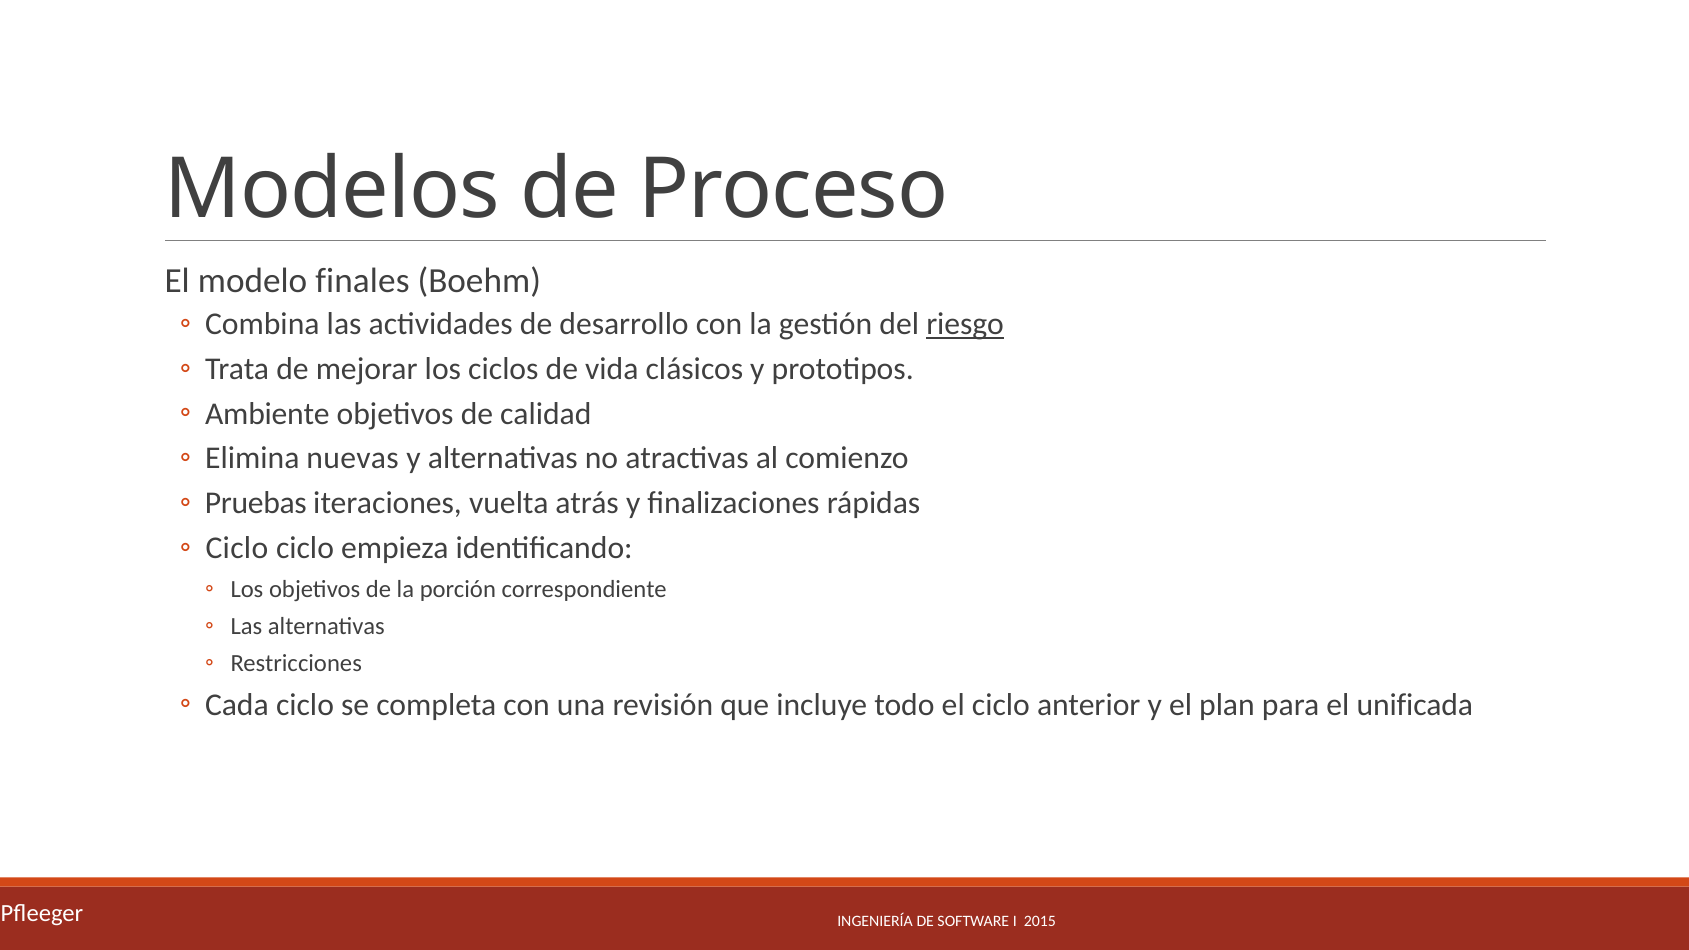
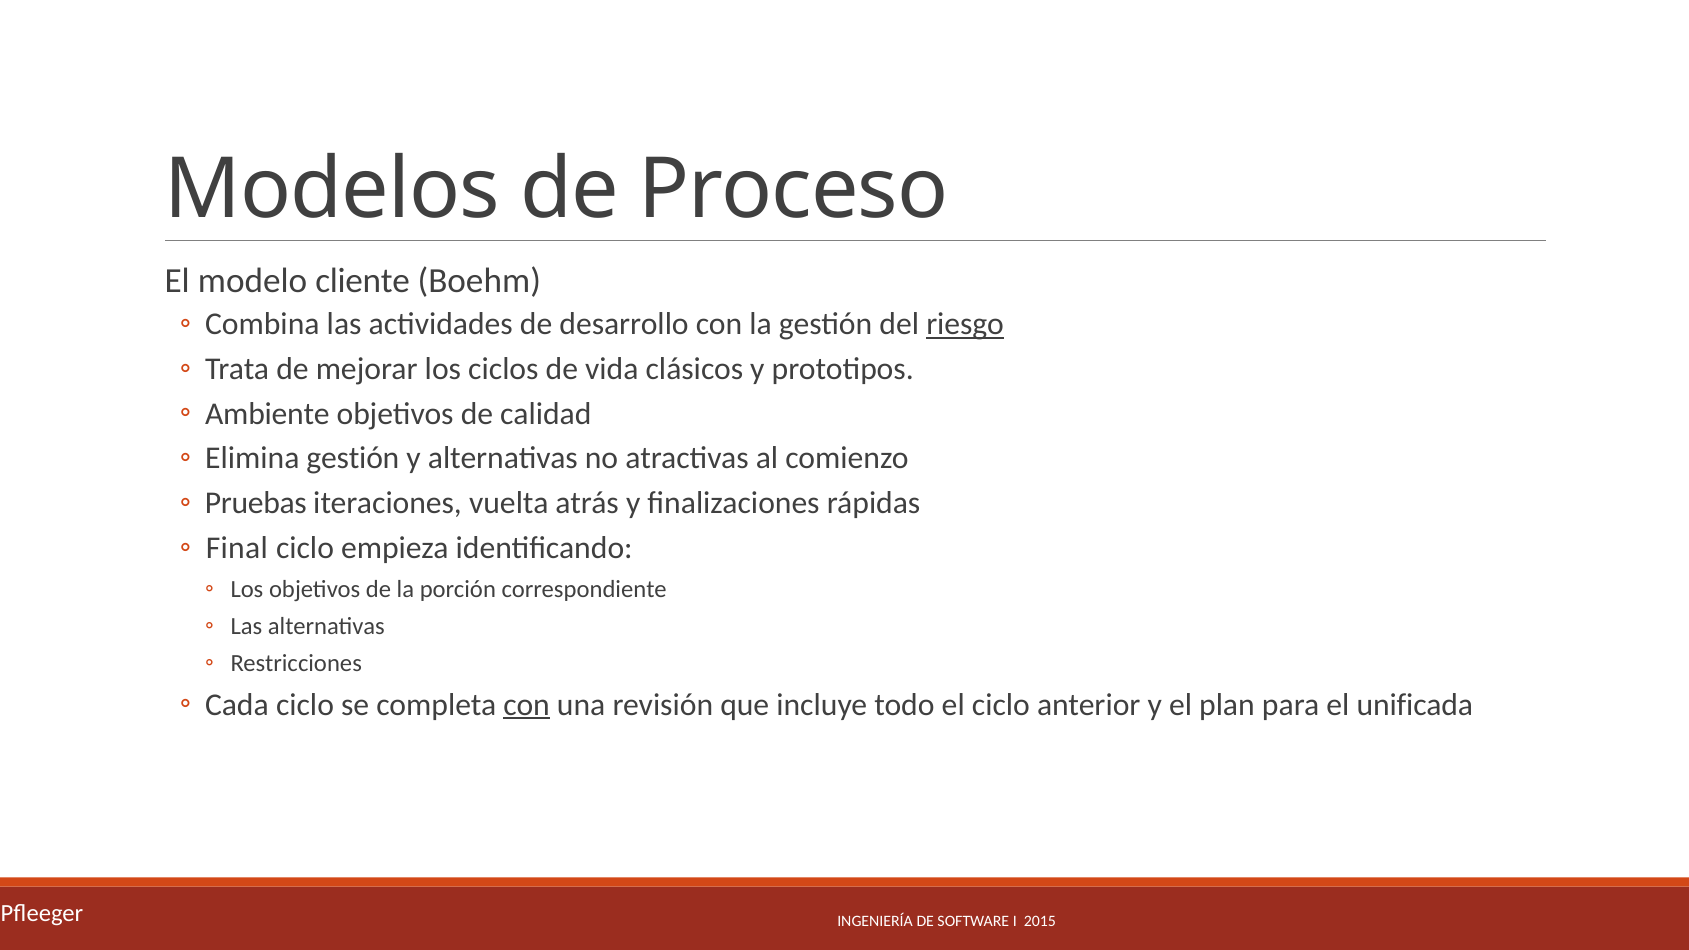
finales: finales -> cliente (363, 281)
Elimina nuevas: nuevas -> gestión (353, 459)
Ciclo: Ciclo -> Final (237, 548)
con underline: none -> present (527, 705)
